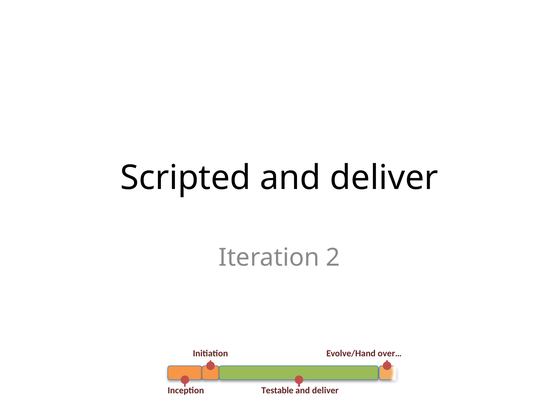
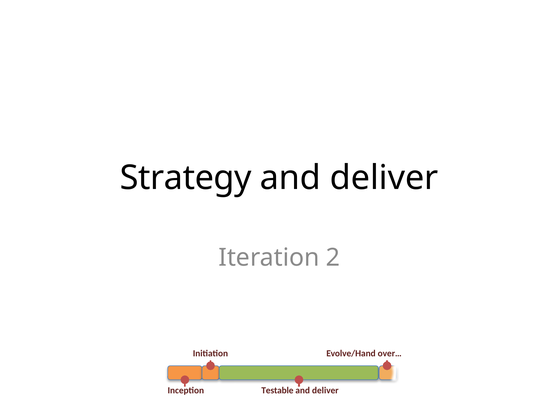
Scripted: Scripted -> Strategy (186, 178)
